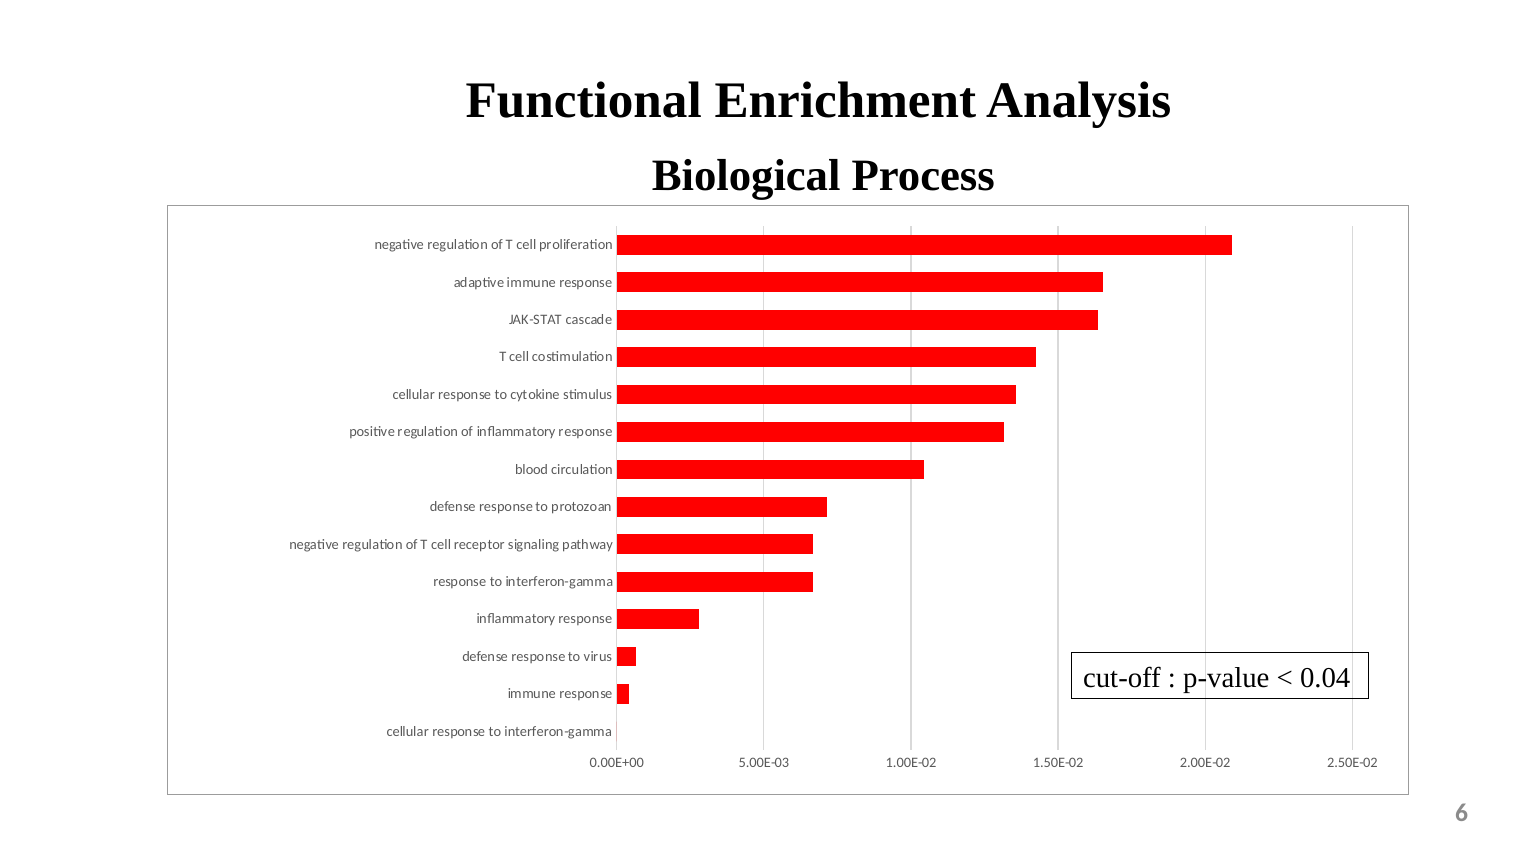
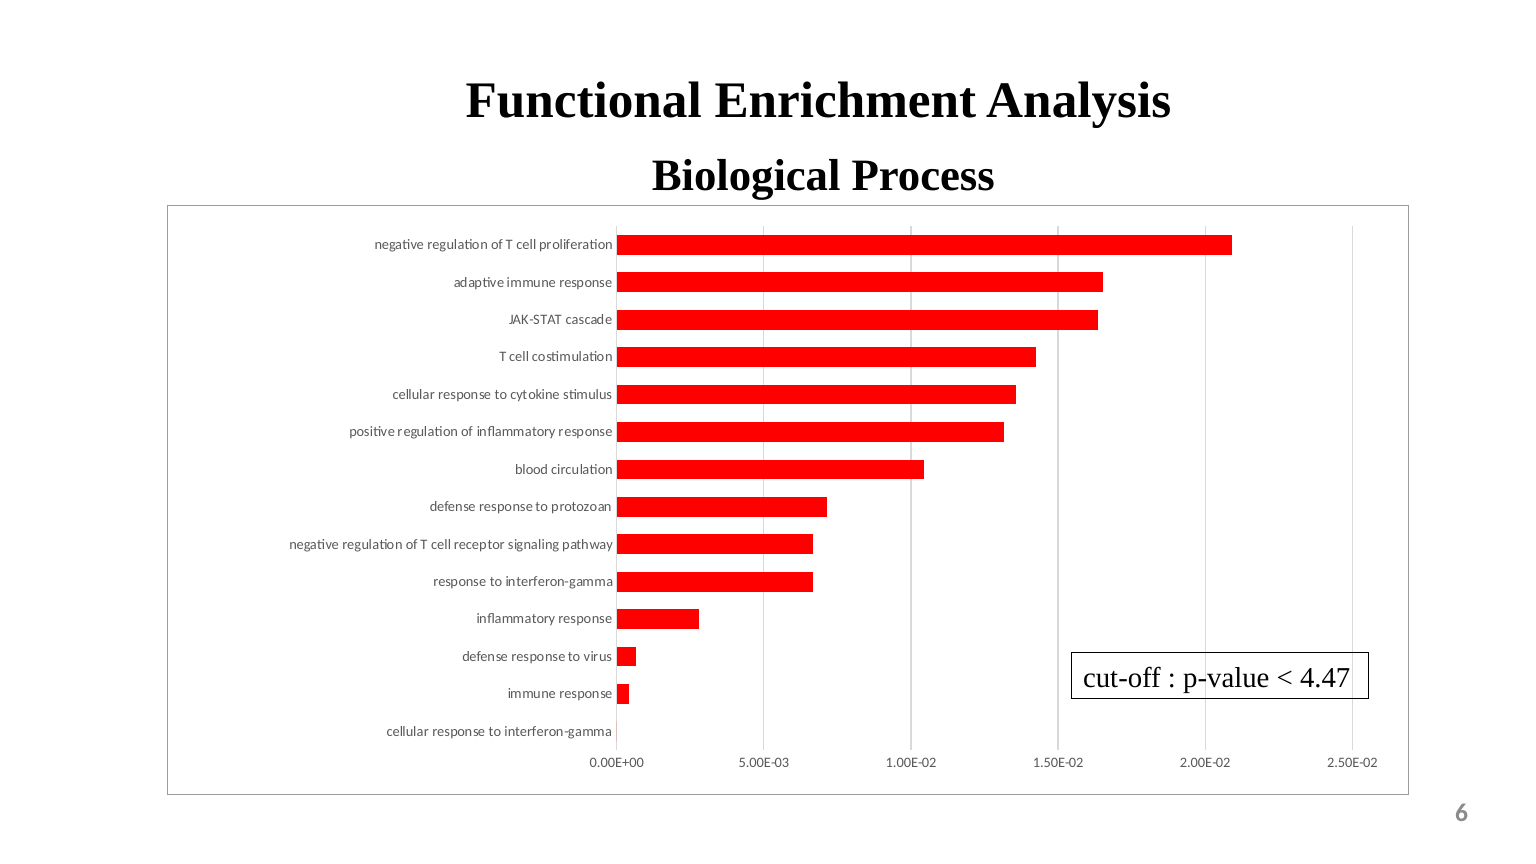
0.04: 0.04 -> 4.47 (1325, 678)
